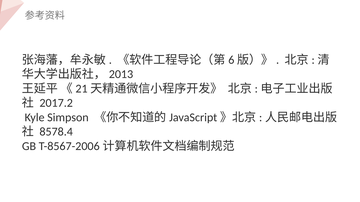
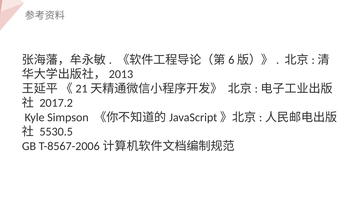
8578.4: 8578.4 -> 5530.5 (56, 132)
